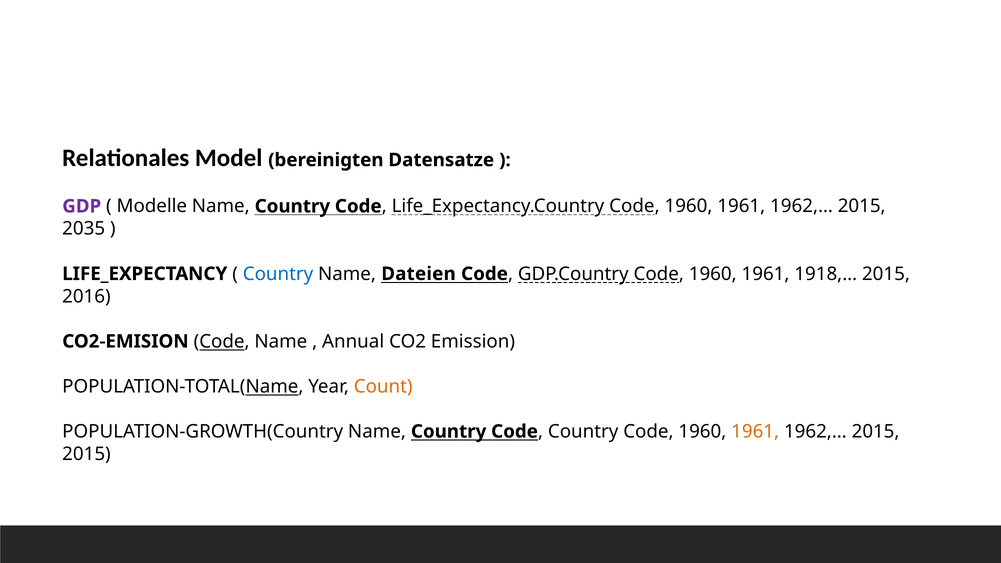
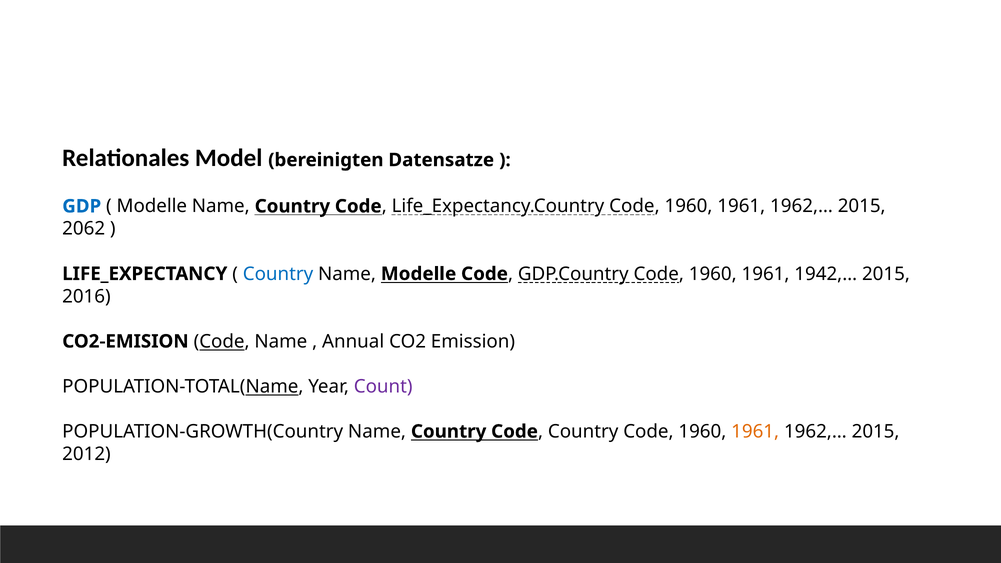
GDP colour: purple -> blue (82, 206)
2035: 2035 -> 2062 (84, 229)
Name Dateien: Dateien -> Modelle (419, 274)
1918,…: 1918,… -> 1942,… (826, 274)
Count colour: orange -> purple (383, 386)
2015: 2015 -> 2012 (86, 454)
